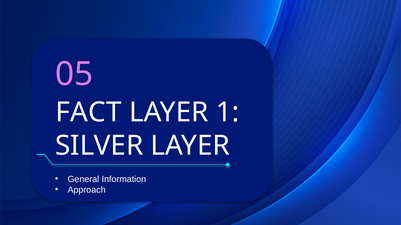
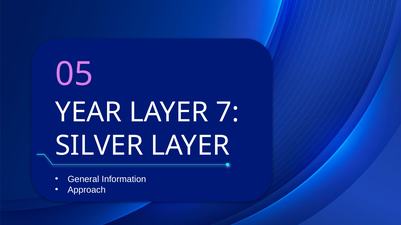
FACT: FACT -> YEAR (89, 113)
1: 1 -> 7 (228, 113)
